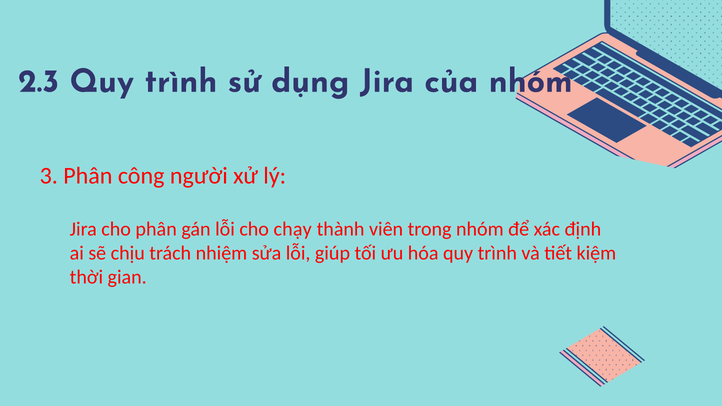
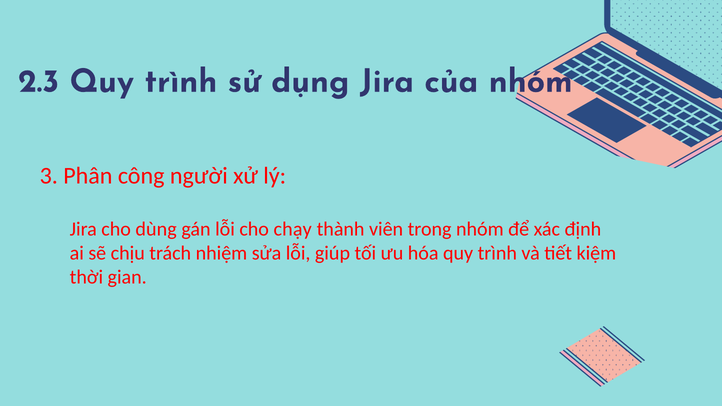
cho phân: phân -> dùng (156, 229)
